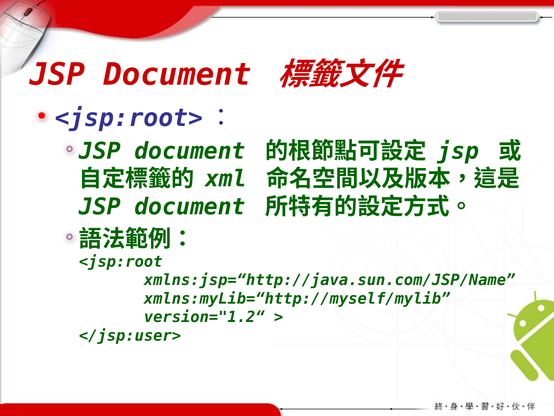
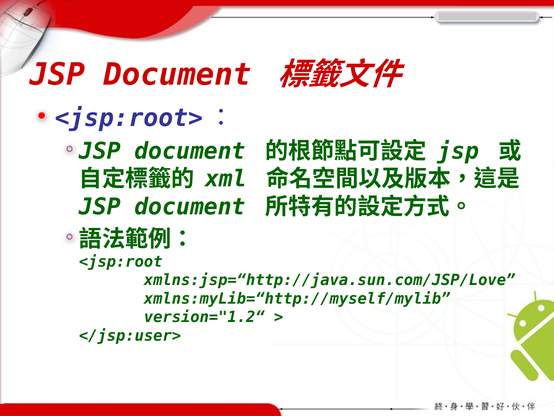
xmlns:jsp=“http://java.sun.com/JSP/Name: xmlns:jsp=“http://java.sun.com/JSP/Name -> xmlns:jsp=“http://java.sun.com/JSP/Love (330, 280)
